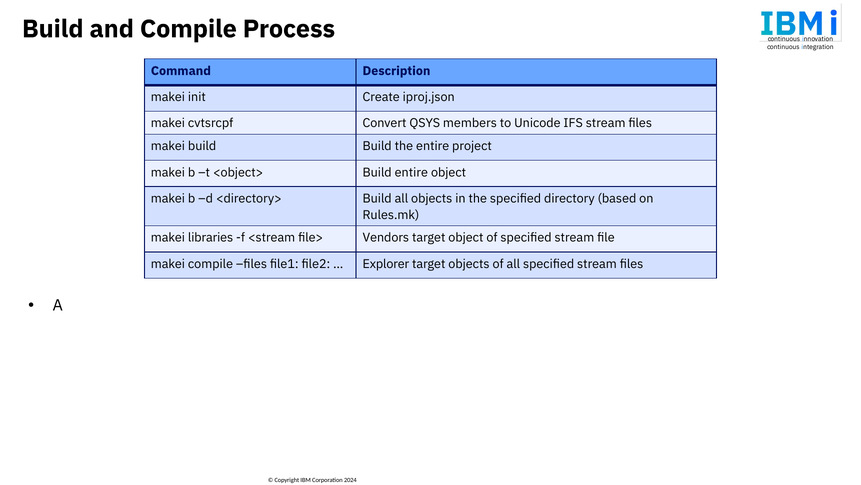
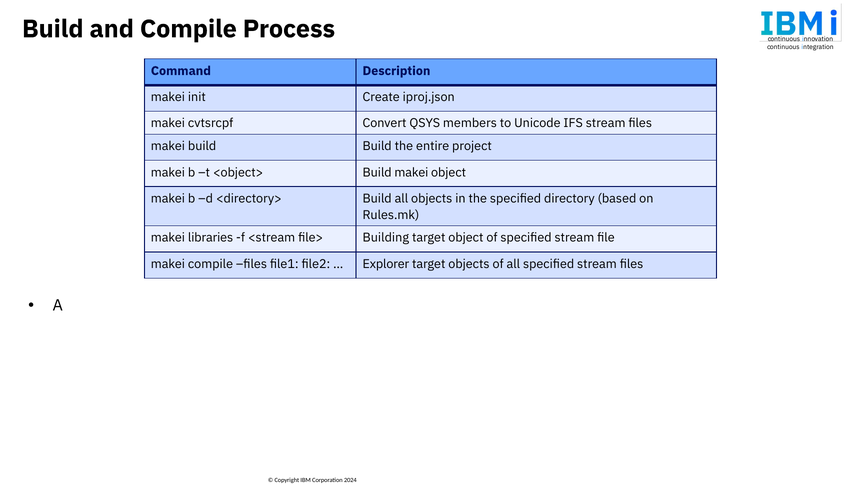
Build entire: entire -> makei (411, 172)
Vendors: Vendors -> Building (386, 238)
